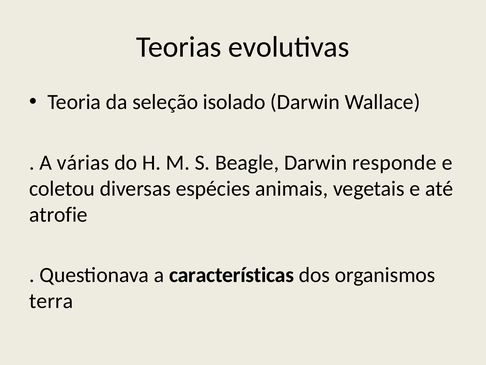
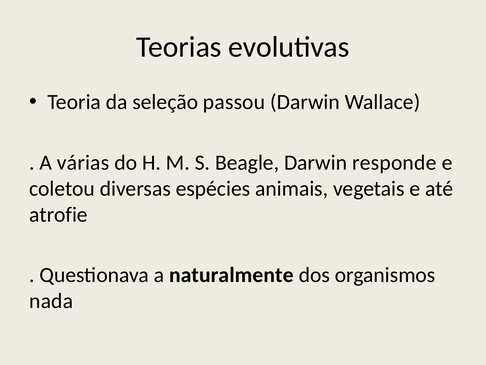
isolado: isolado -> passou (234, 102)
características: características -> naturalmente (231, 275)
terra: terra -> nada (51, 301)
